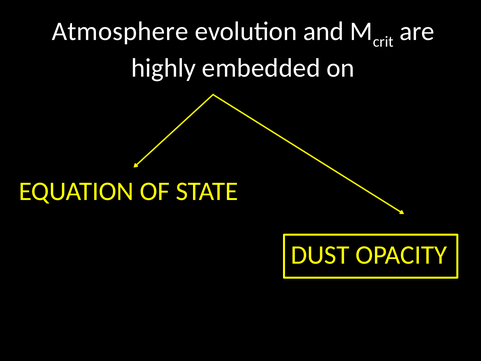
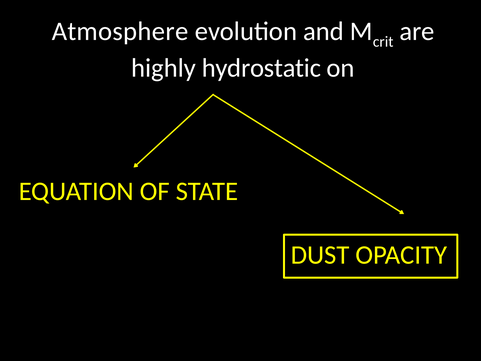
embedded: embedded -> hydrostatic (261, 68)
